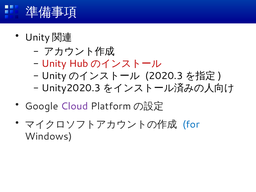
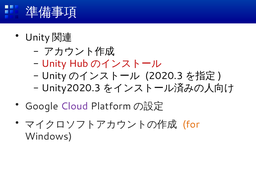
for colour: blue -> orange (191, 124)
